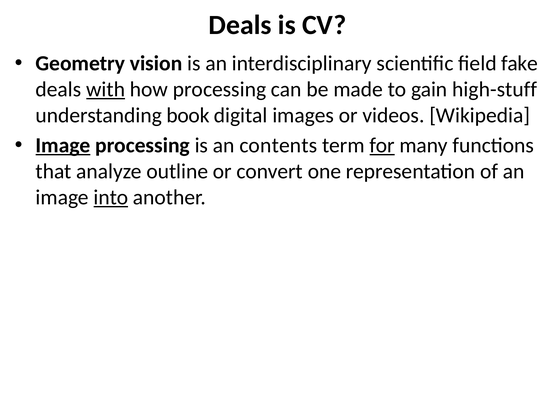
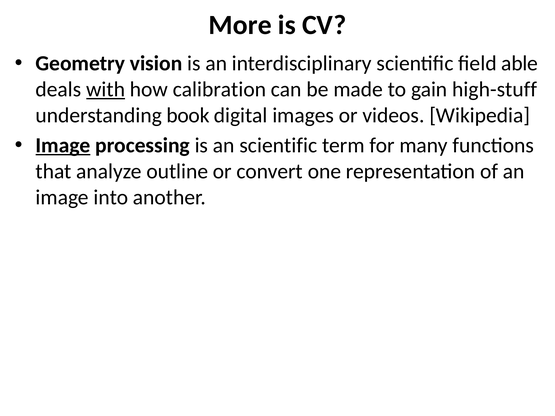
Deals: Deals -> More (240, 25)
fake: fake -> able (520, 63)
how processing: processing -> calibration (219, 89)
an contents: contents -> scientific (278, 146)
for underline: present -> none (382, 146)
into underline: present -> none (111, 197)
